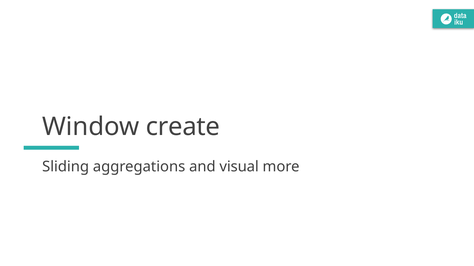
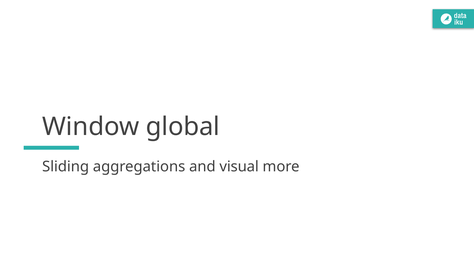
create: create -> global (183, 127)
